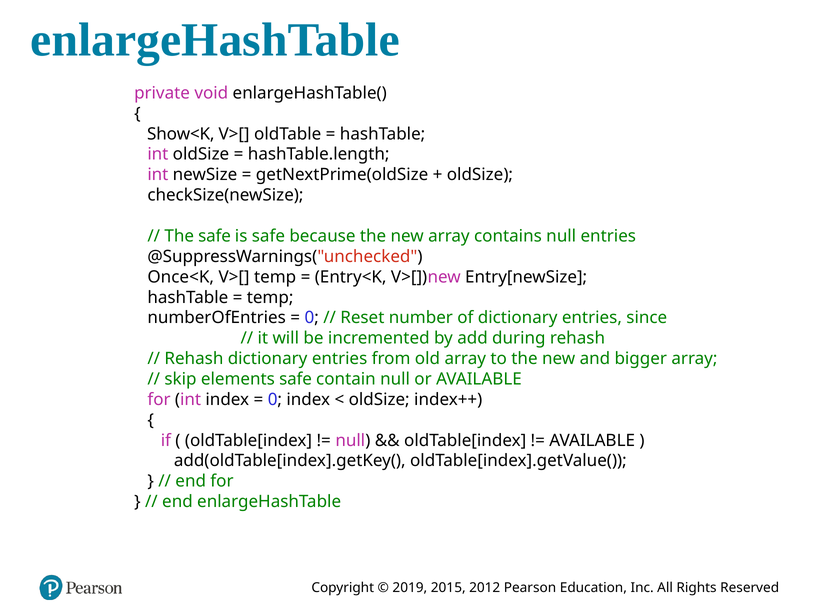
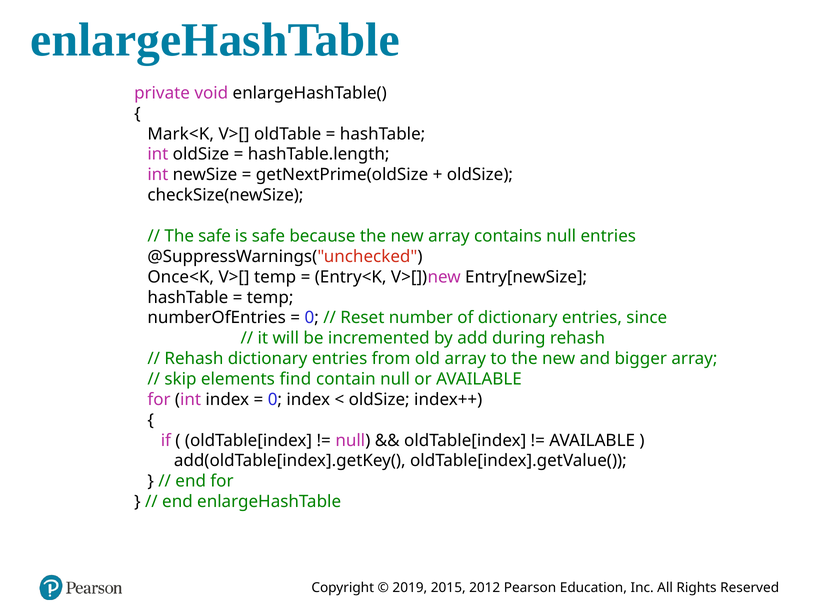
Show<K: Show<K -> Mark<K (181, 134)
elements safe: safe -> find (295, 379)
